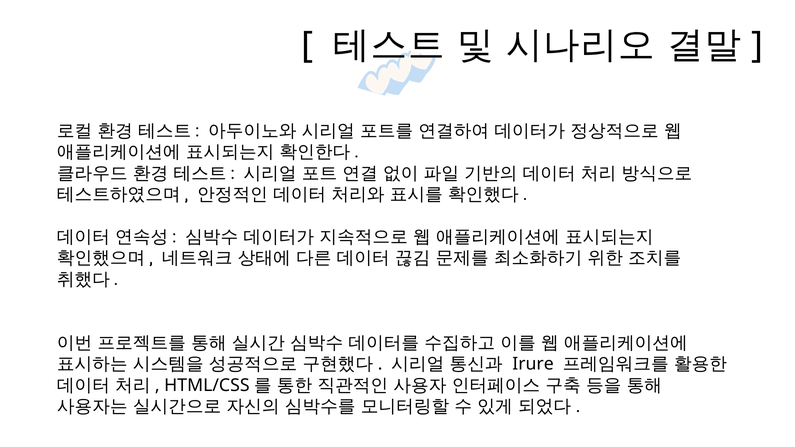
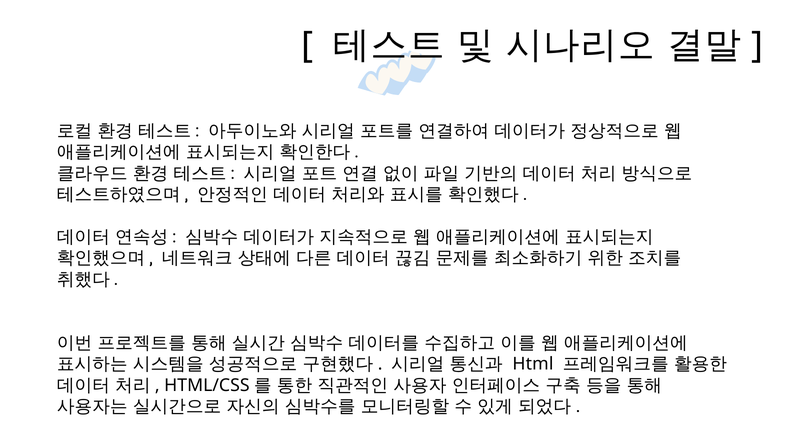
Irure: Irure -> Html (533, 364)
